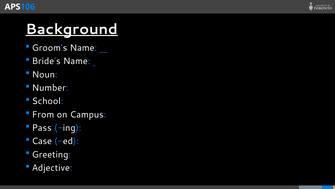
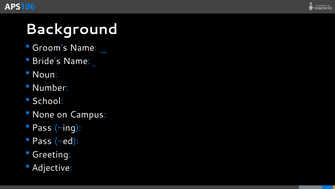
Background underline: present -> none (72, 29)
From: From -> None (43, 114)
Case: Case -> Pass (42, 141)
